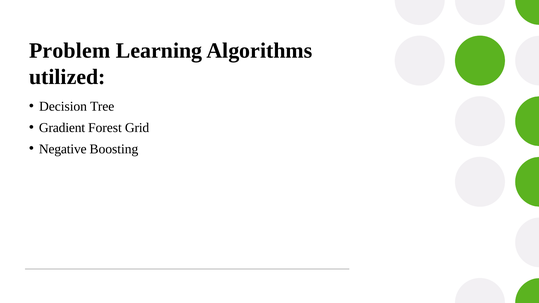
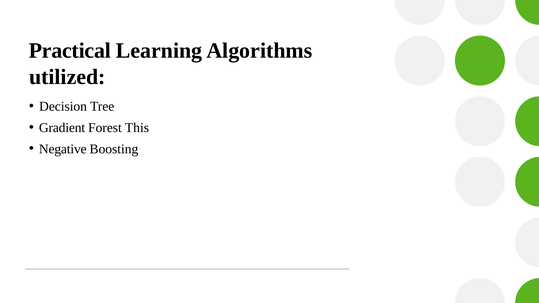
Problem: Problem -> Practical (70, 51)
Grid: Grid -> This (137, 128)
